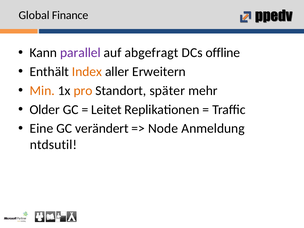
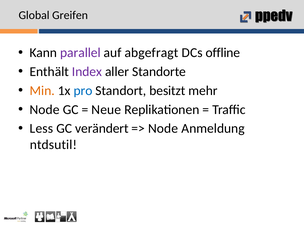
Finance: Finance -> Greifen (70, 15)
Index colour: orange -> purple (87, 72)
Erweitern: Erweitern -> Standorte (159, 72)
pro colour: orange -> blue (83, 91)
später: später -> besitzt (167, 91)
Older: Older -> Node (45, 110)
Leitet: Leitet -> Neue (106, 110)
Eine: Eine -> Less (41, 128)
